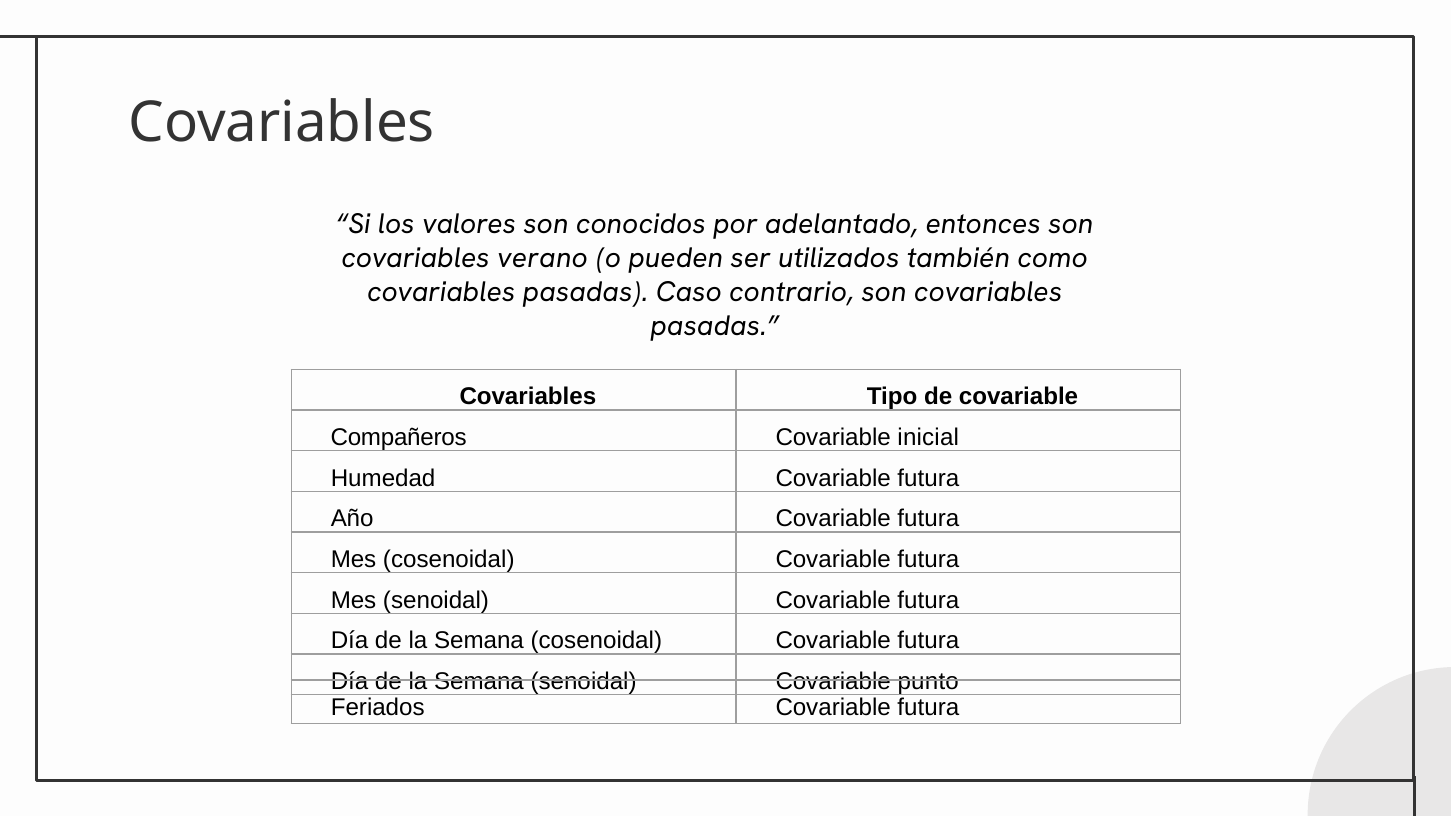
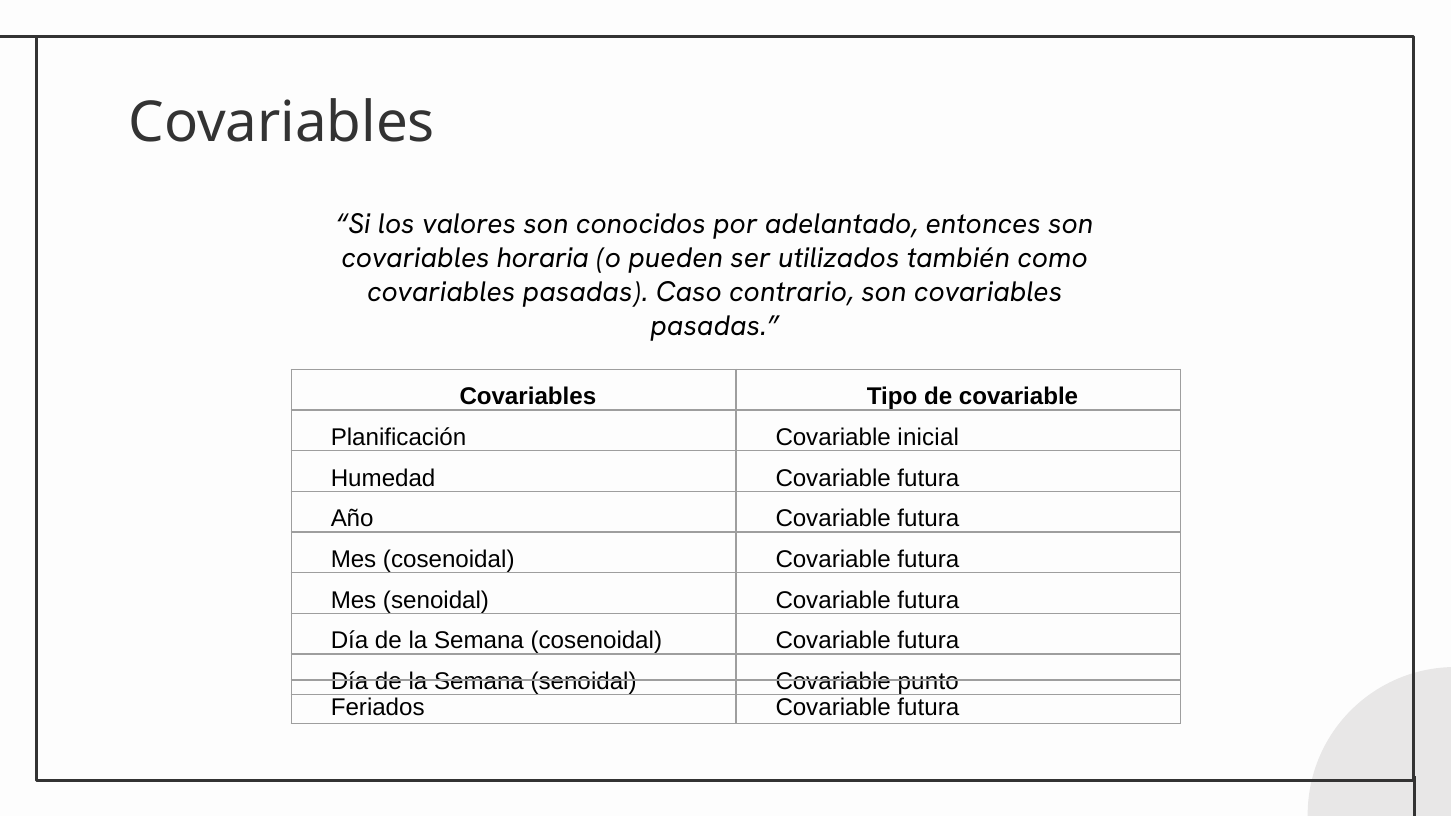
verano: verano -> horaria (543, 258)
Compañeros: Compañeros -> Planificación (399, 438)
